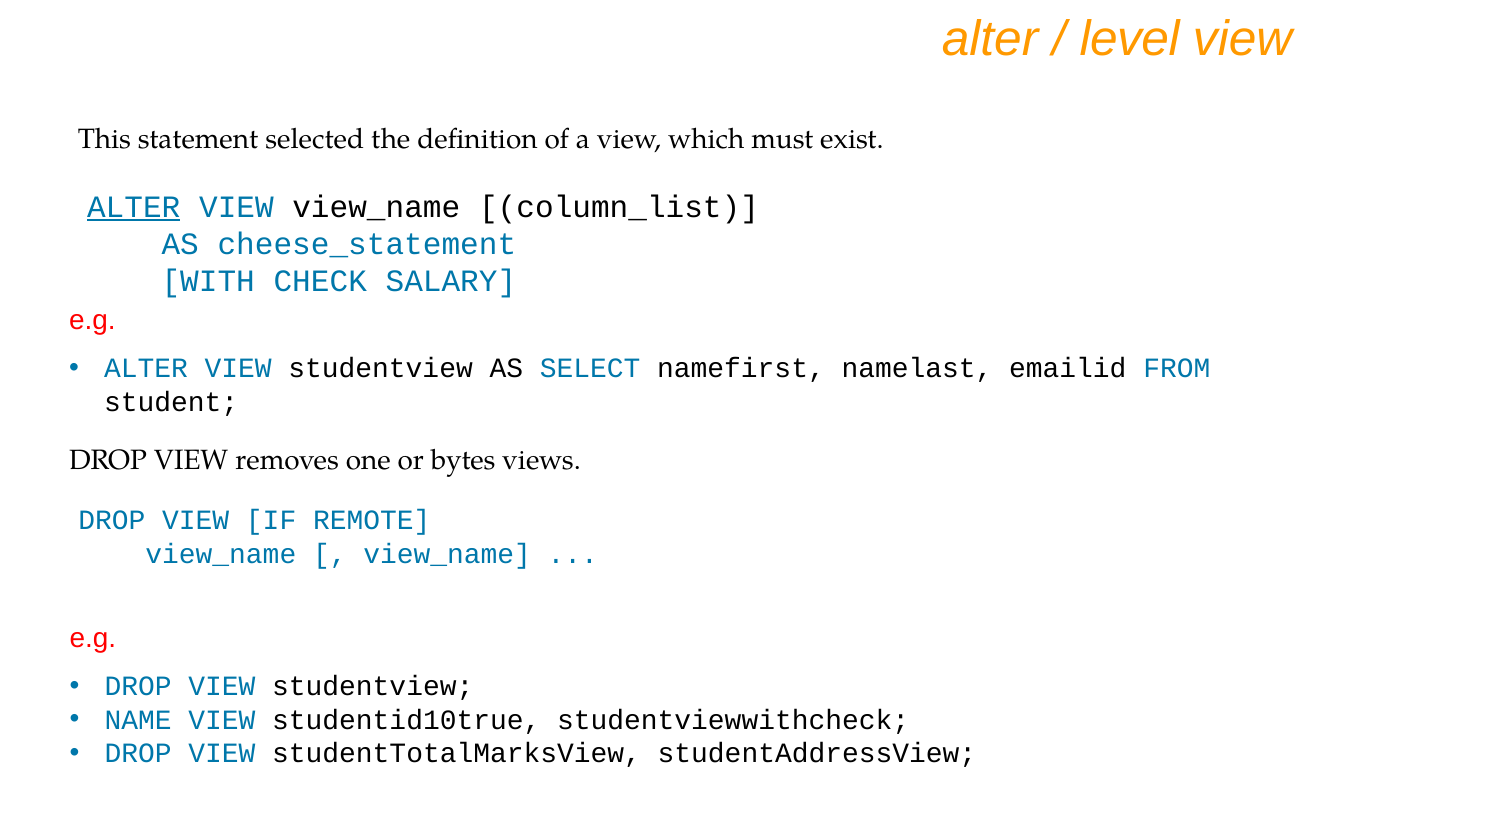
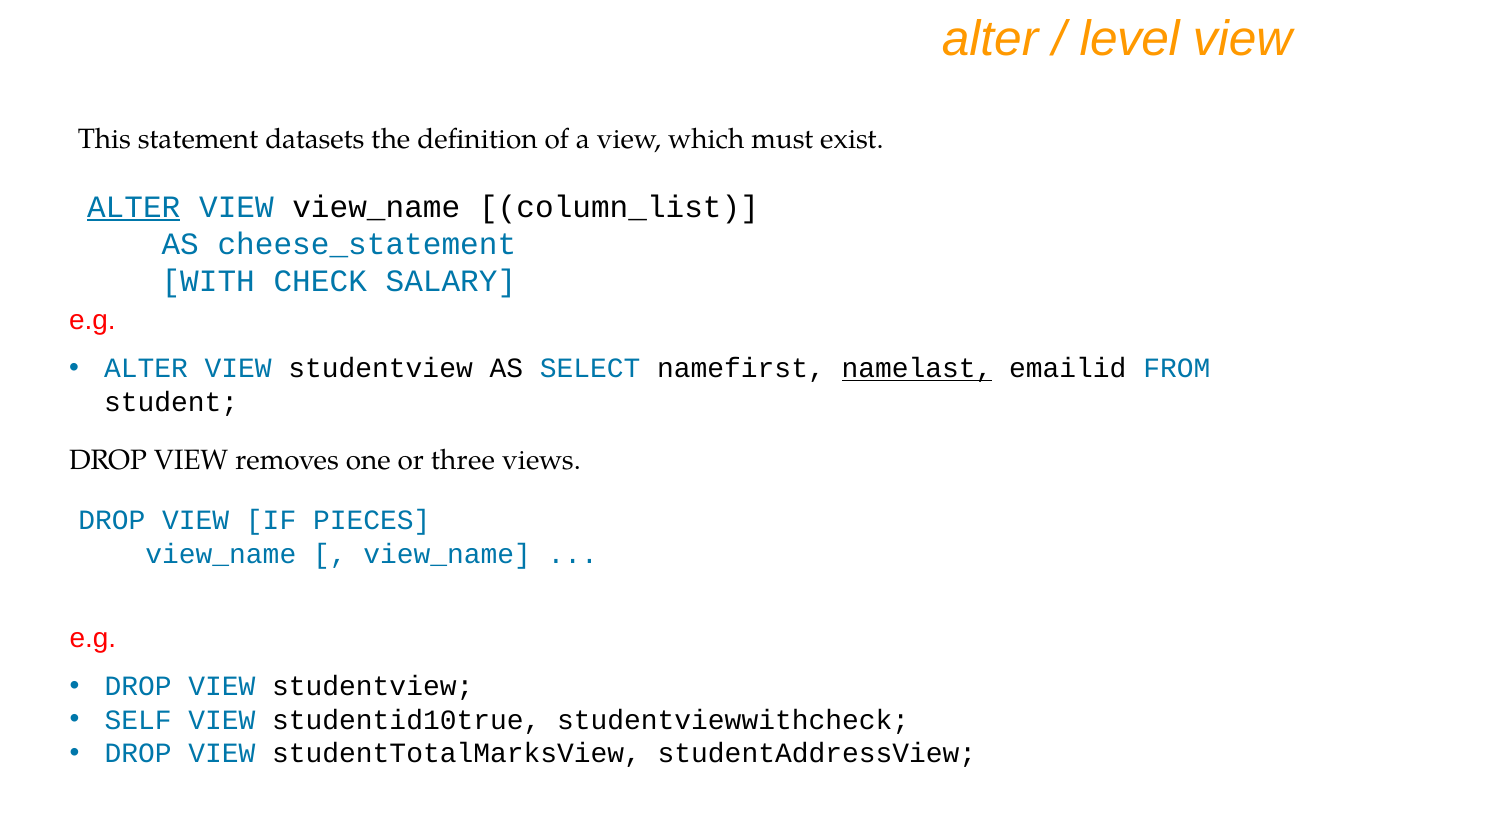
selected: selected -> datasets (315, 140)
namelast underline: none -> present (917, 368)
bytes: bytes -> three (463, 461)
REMOTE: REMOTE -> PIECES (372, 521)
NAME: NAME -> SELF (138, 720)
